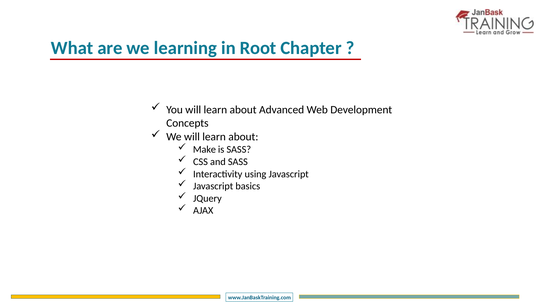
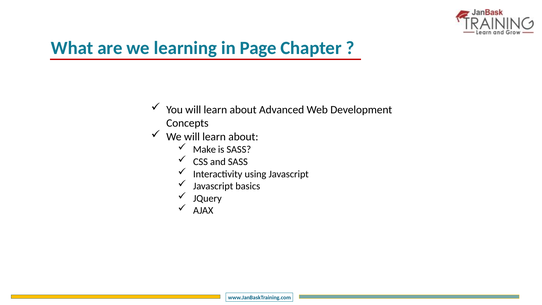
Root: Root -> Page (258, 48)
